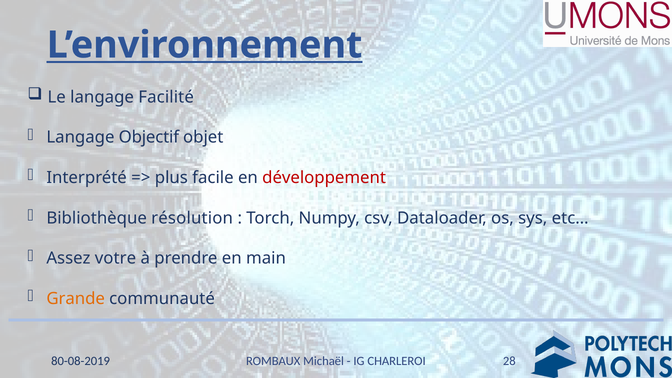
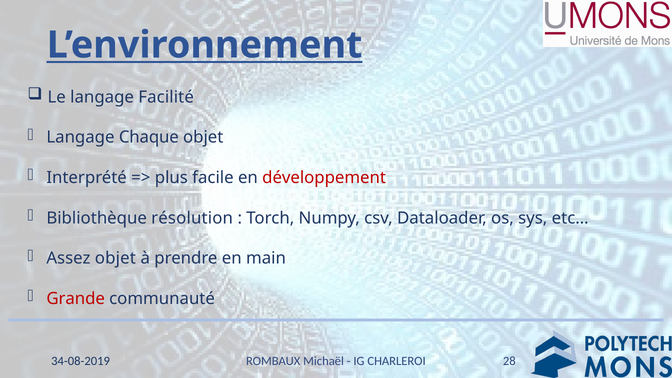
Objectif: Objectif -> Chaque (149, 137)
Assez votre: votre -> objet (115, 258)
Grande colour: orange -> red (76, 299)
80-08-2019: 80-08-2019 -> 34-08-2019 (81, 361)
